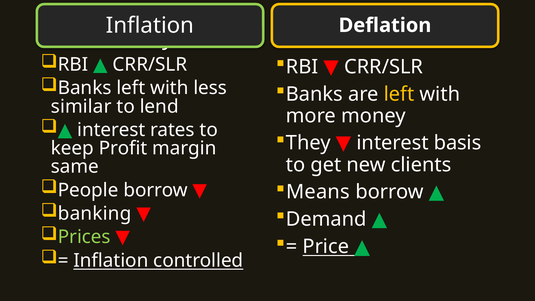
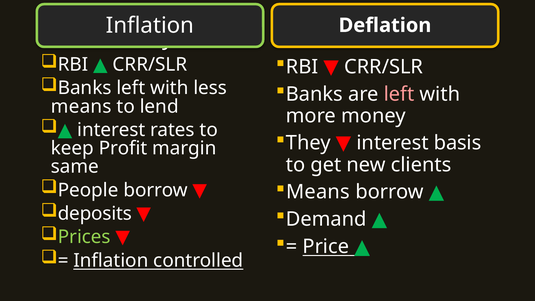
left colour: yellow -> pink (399, 94)
similar: similar -> means (81, 106)
banking: banking -> deposits (95, 214)
